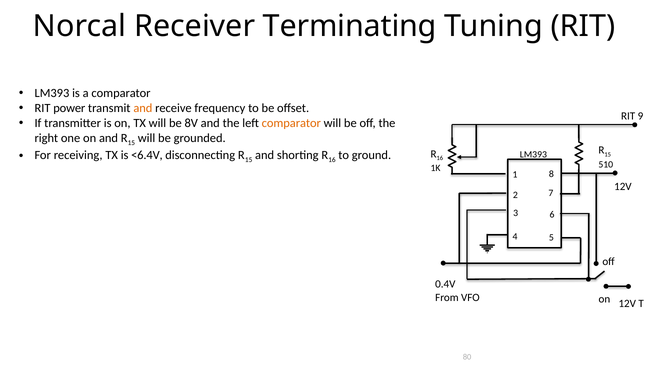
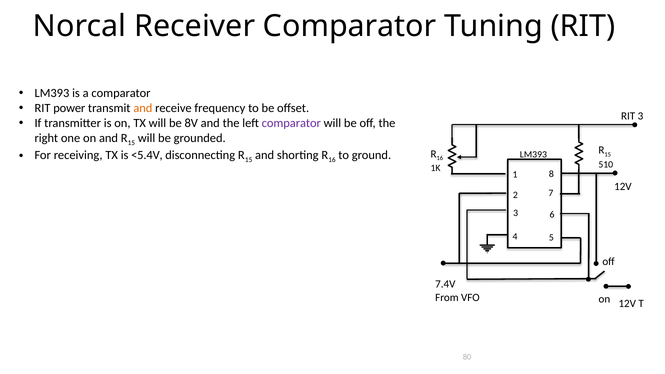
Receiver Terminating: Terminating -> Comparator (350, 26)
RIT 9: 9 -> 3 (640, 116)
comparator colour: orange -> purple (291, 123)
<6.4V: <6.4V -> <5.4V (147, 155)
0.4V: 0.4V -> 7.4V (445, 284)
